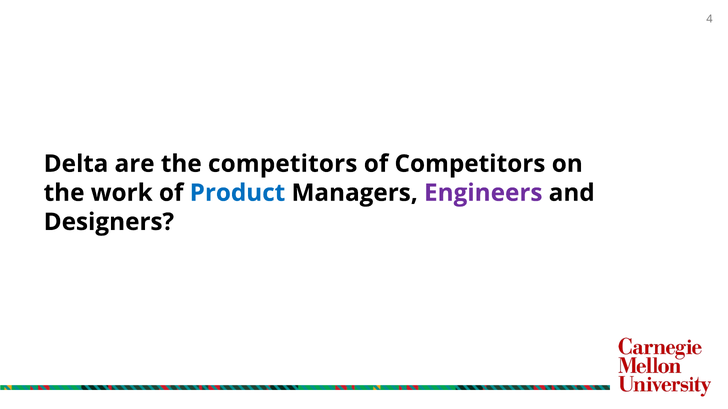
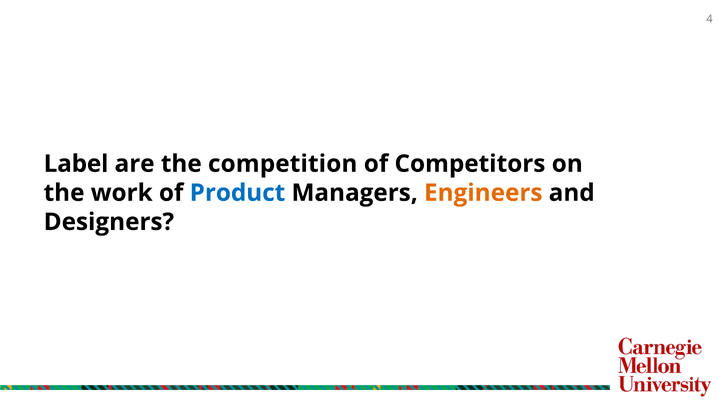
Delta: Delta -> Label (76, 164)
the competitors: competitors -> competition (283, 164)
Engineers colour: purple -> orange (483, 193)
